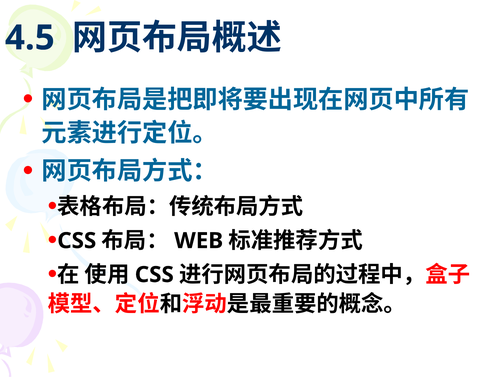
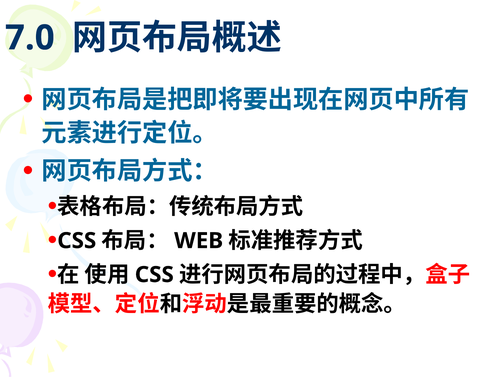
4.5: 4.5 -> 7.0 (30, 38)
